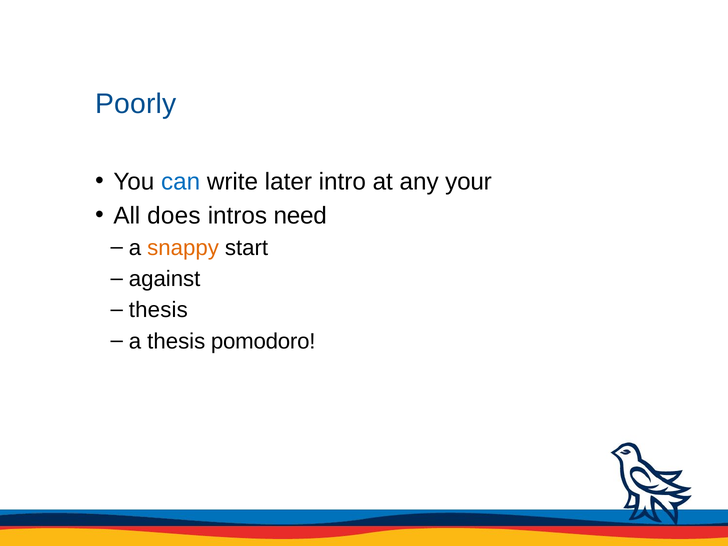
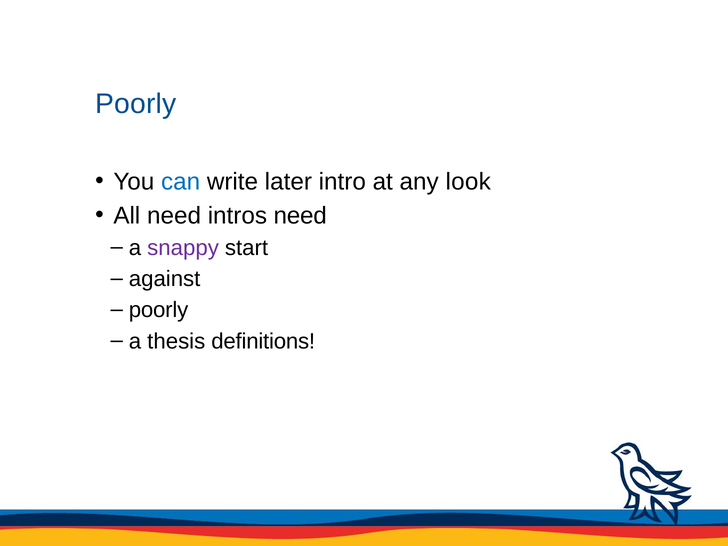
your: your -> look (468, 182)
All does: does -> need (174, 216)
snappy colour: orange -> purple (183, 248)
thesis: thesis -> poorly (159, 310)
pomodoro: pomodoro -> definitions (263, 341)
